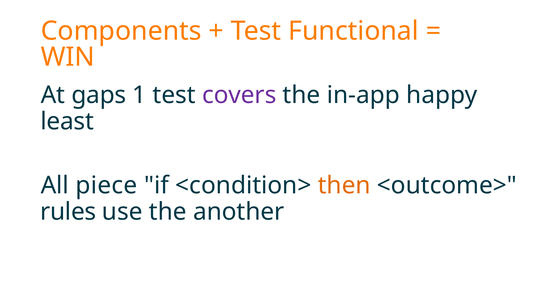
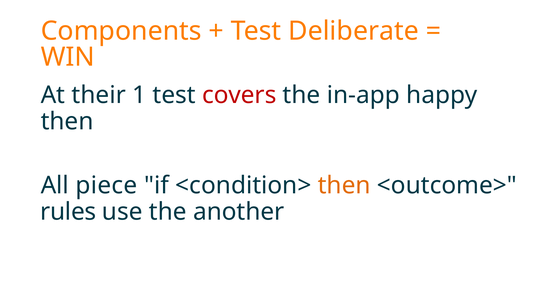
Functional: Functional -> Deliberate (353, 31)
gaps: gaps -> their (99, 95)
covers colour: purple -> red (239, 95)
least: least -> then (67, 122)
